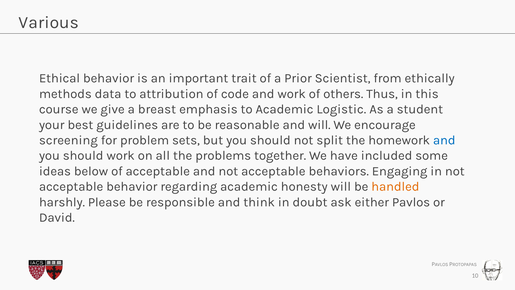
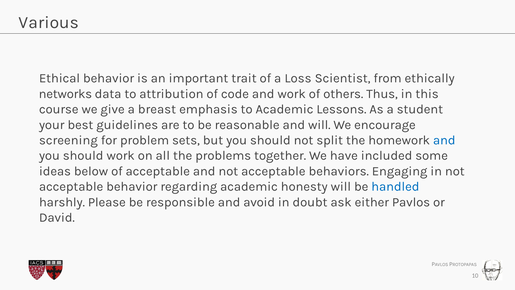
Prior: Prior -> Loss (298, 78)
methods: methods -> networks (65, 94)
Logistic: Logistic -> Lessons (341, 109)
handled colour: orange -> blue (395, 186)
think: think -> avoid (259, 202)
